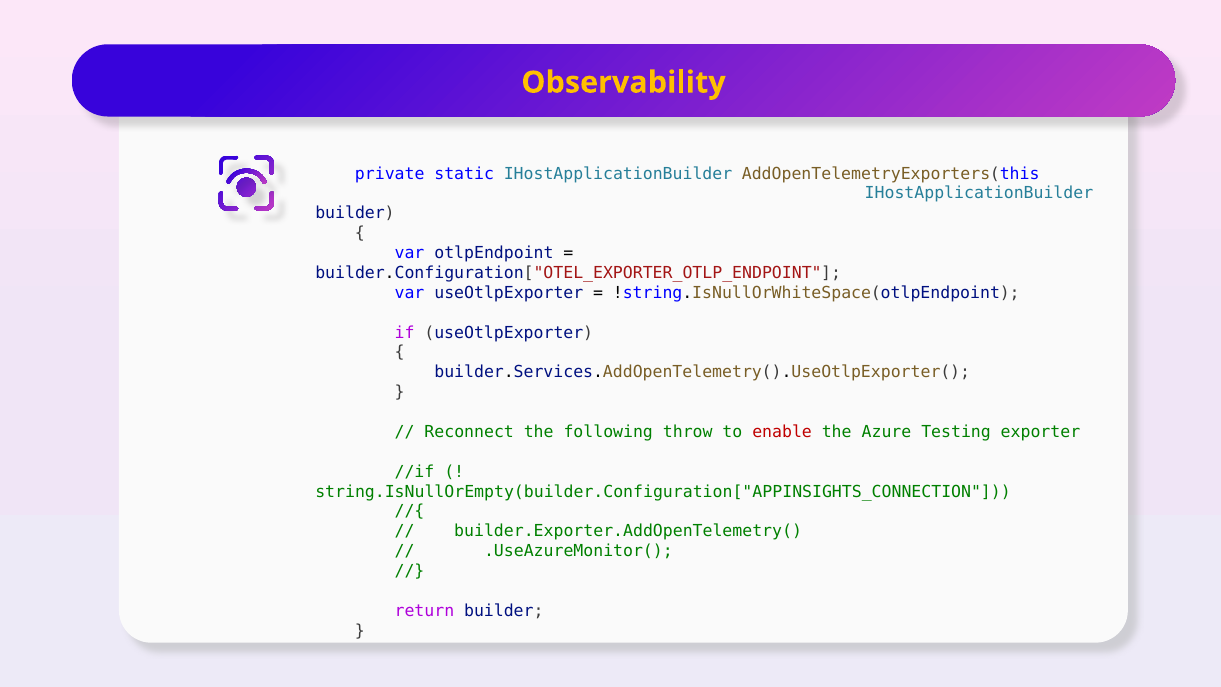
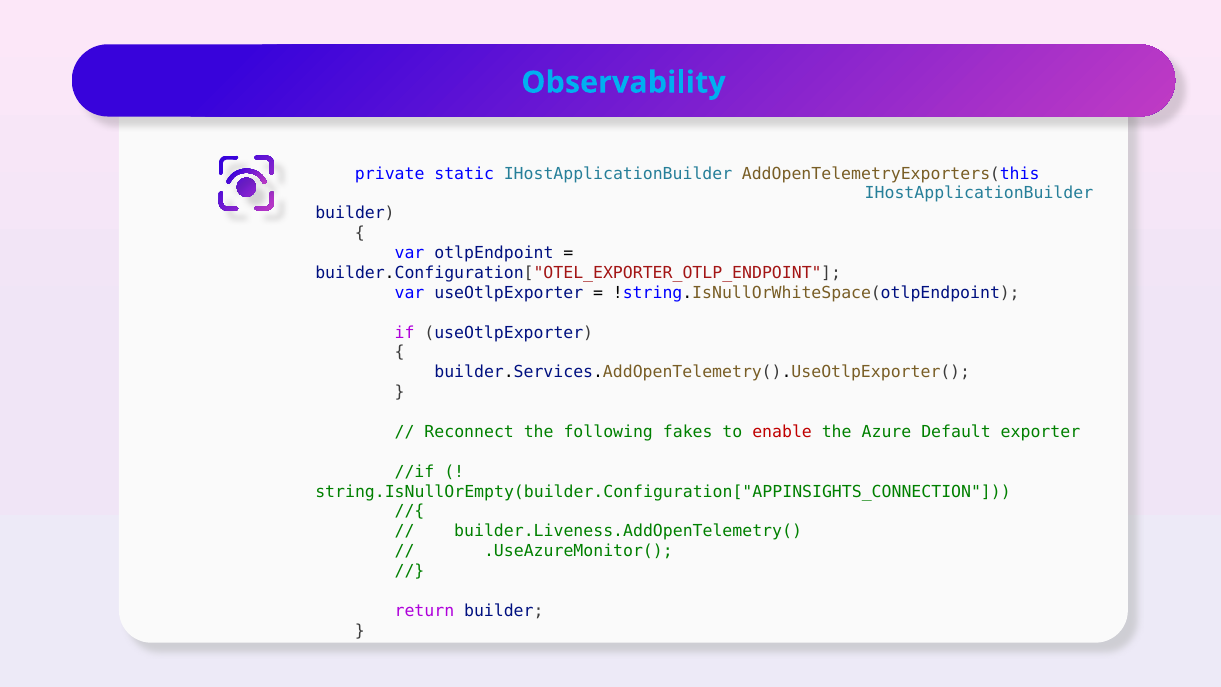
Observability colour: yellow -> light blue (623, 82)
throw: throw -> fakes (688, 432)
Testing: Testing -> Default (956, 432)
builder.Exporter.AddOpenTelemetry(: builder.Exporter.AddOpenTelemetry( -> builder.Liveness.AddOpenTelemetry( (628, 531)
